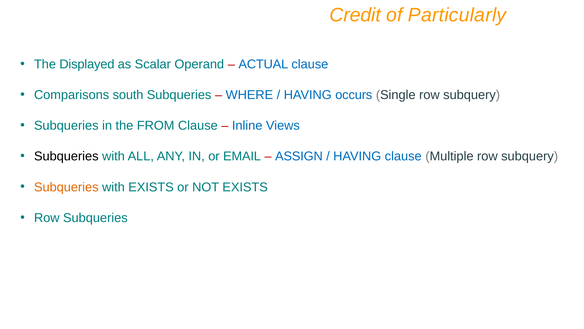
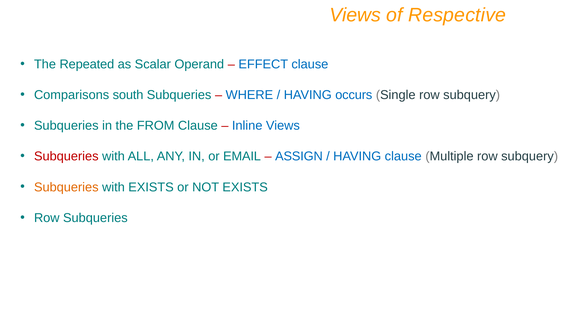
Credit: Credit -> Views (355, 15)
Particularly: Particularly -> Respective (457, 15)
Displayed: Displayed -> Repeated (87, 64)
ACTUAL: ACTUAL -> EFFECT (263, 64)
Subqueries colour: black -> red (66, 156)
